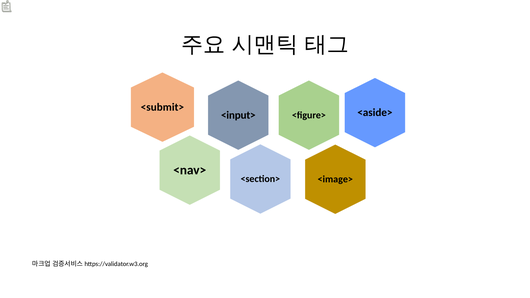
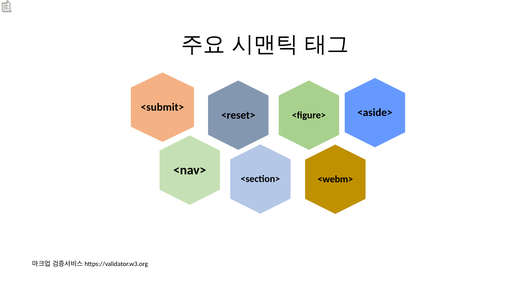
<input>: <input> -> <reset> (238, 115)
<image>: <image> -> <webm> (335, 179)
